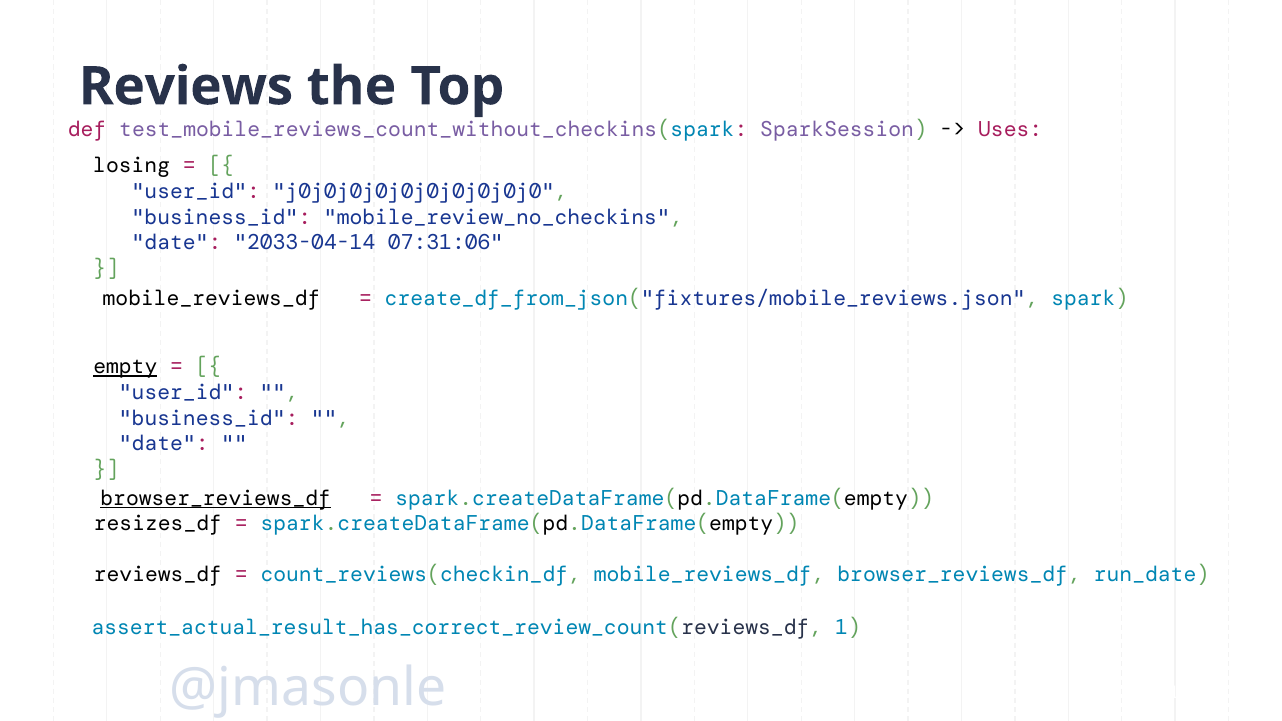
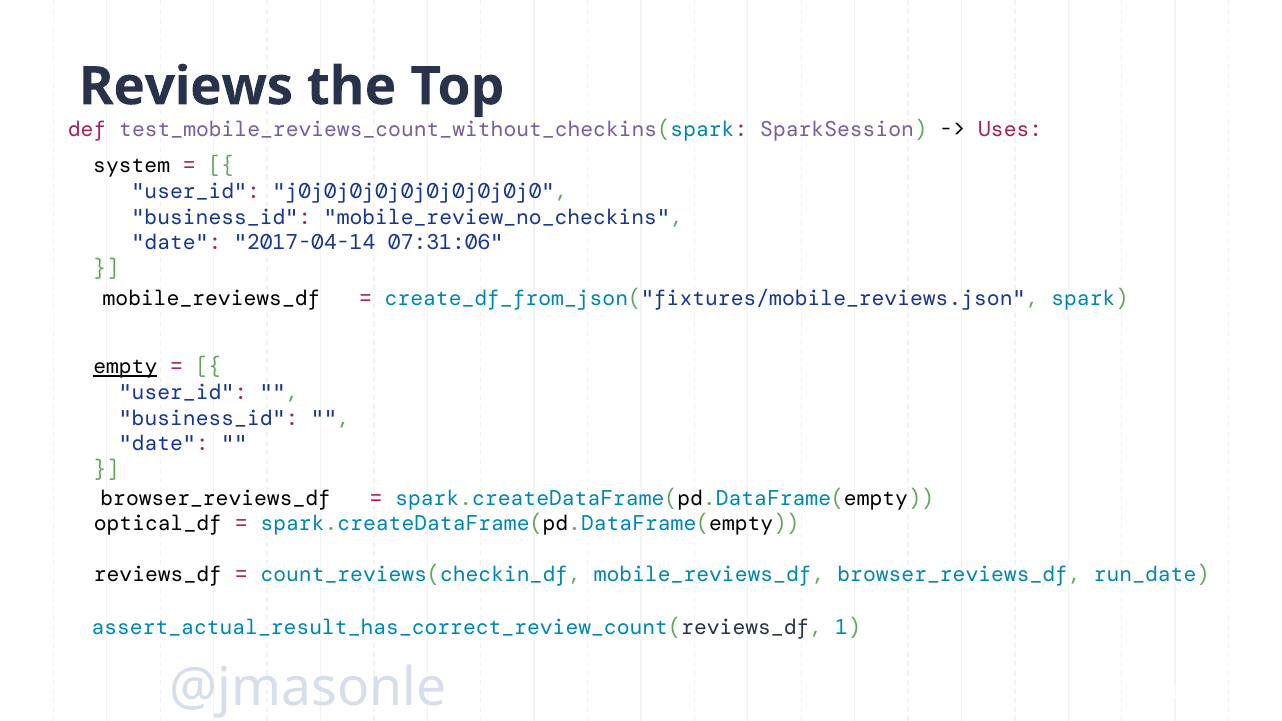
losing: losing -> system (132, 166)
2033-04-14: 2033-04-14 -> 2017-04-14 (305, 243)
browser_reviews_df underline: present -> none (216, 498)
resizes_df: resizes_df -> optical_df (158, 523)
